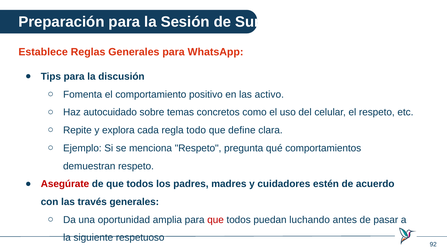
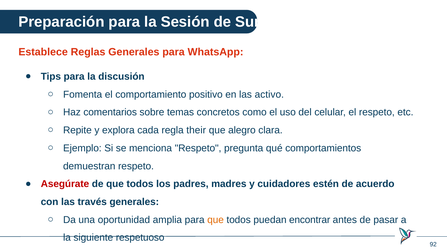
autocuidado: autocuidado -> comentarios (110, 112)
todo: todo -> their (196, 130)
define: define -> alegro (242, 130)
que colour: red -> orange (216, 219)
luchando: luchando -> encontrar (310, 219)
